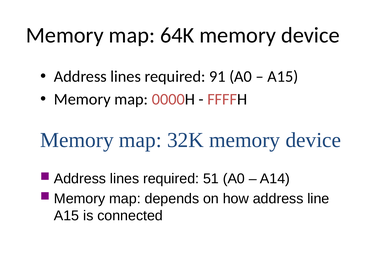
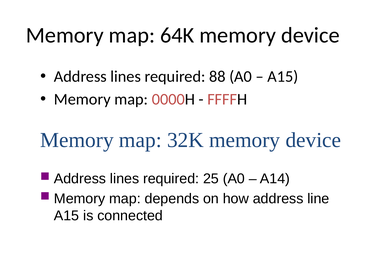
91: 91 -> 88 (217, 77)
51: 51 -> 25 (211, 179)
